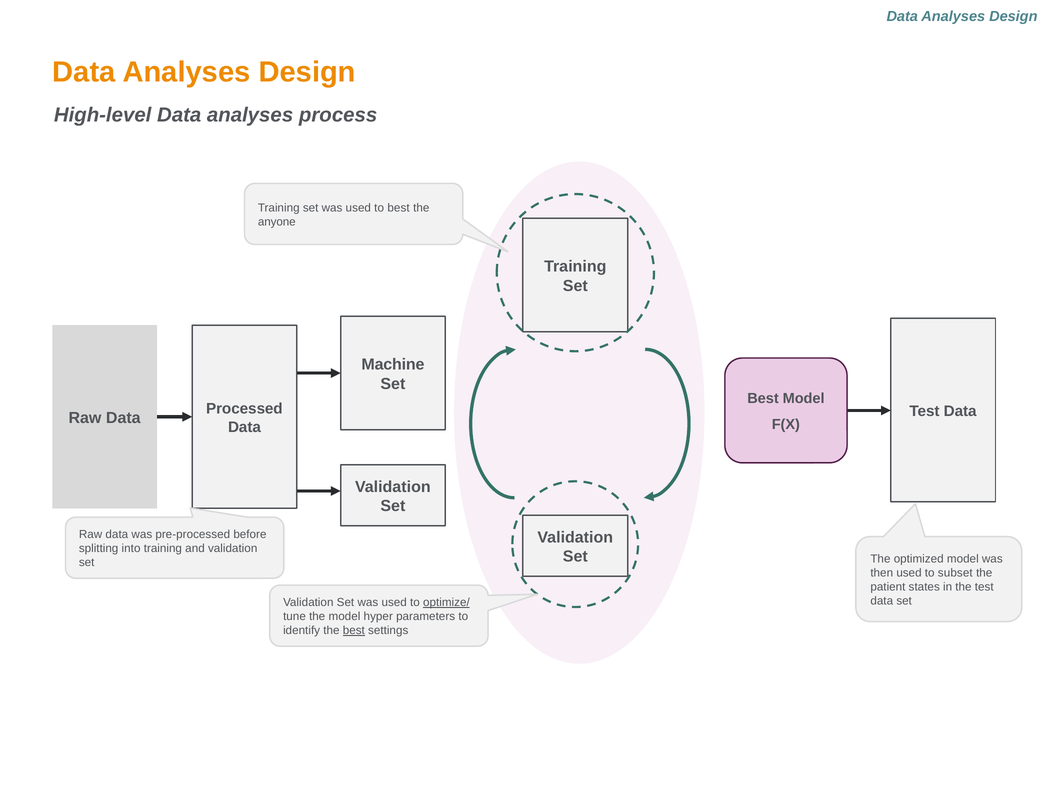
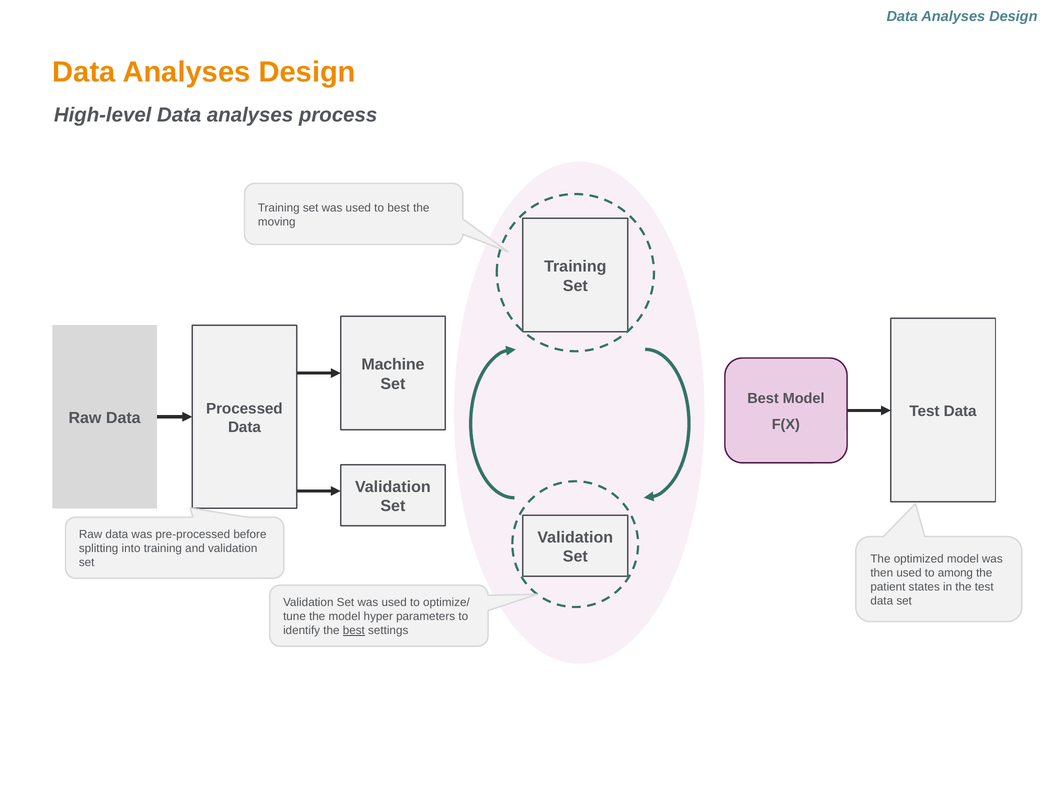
anyone: anyone -> moving (277, 222)
subset: subset -> among (955, 573)
optimize/ underline: present -> none (446, 603)
